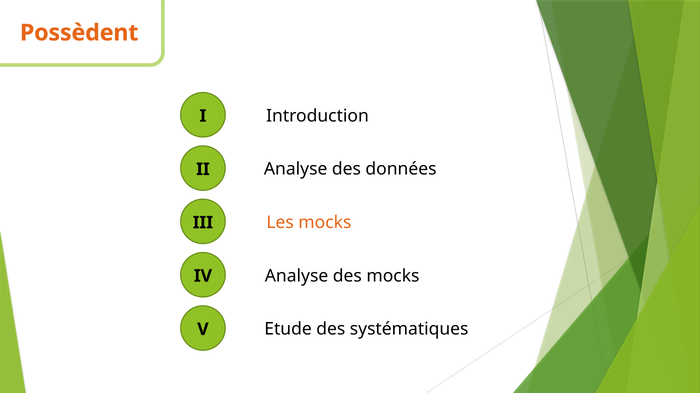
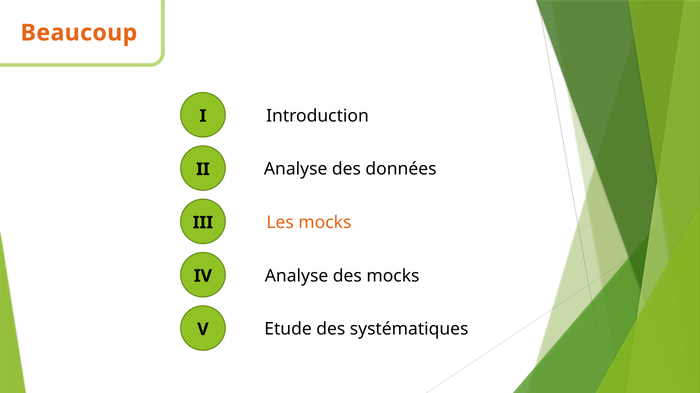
Possèdent: Possèdent -> Beaucoup (79, 33)
